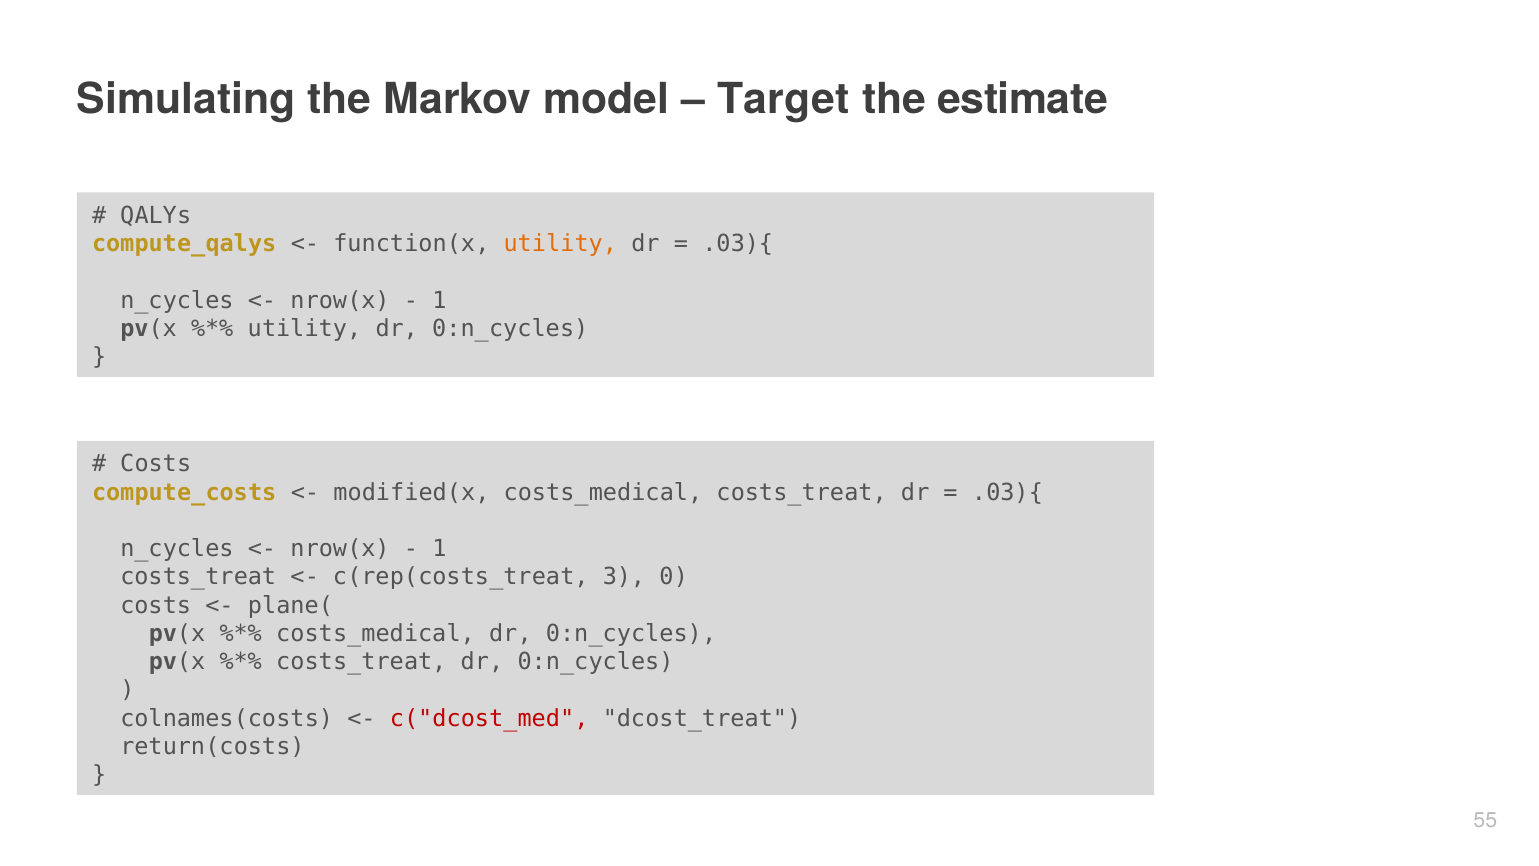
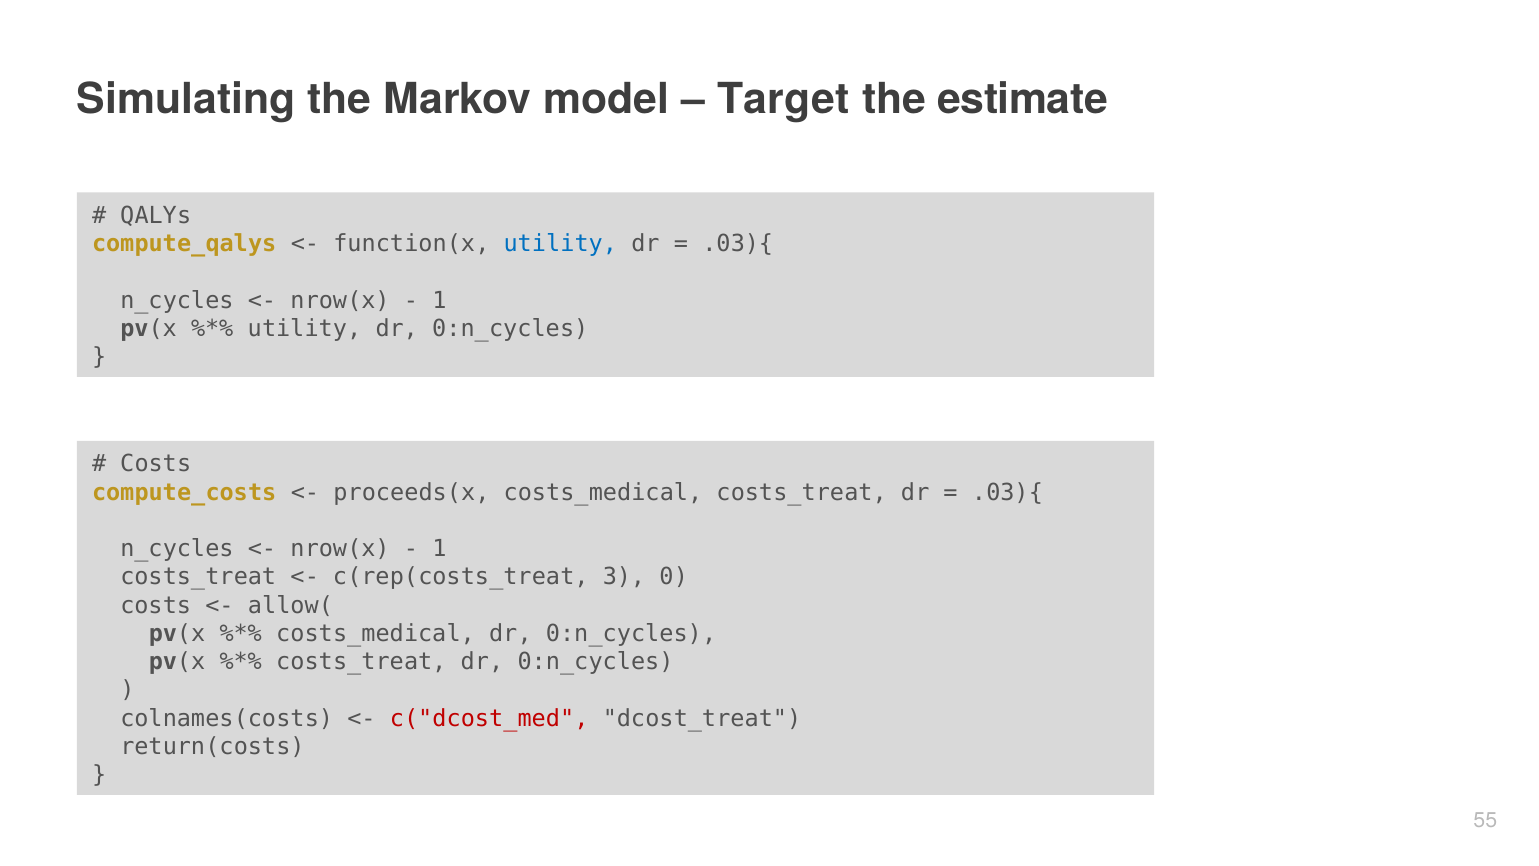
utility colour: orange -> blue (560, 244)
modified(x: modified(x -> proceeds(x (411, 492)
plane(: plane( -> allow( (290, 605)
